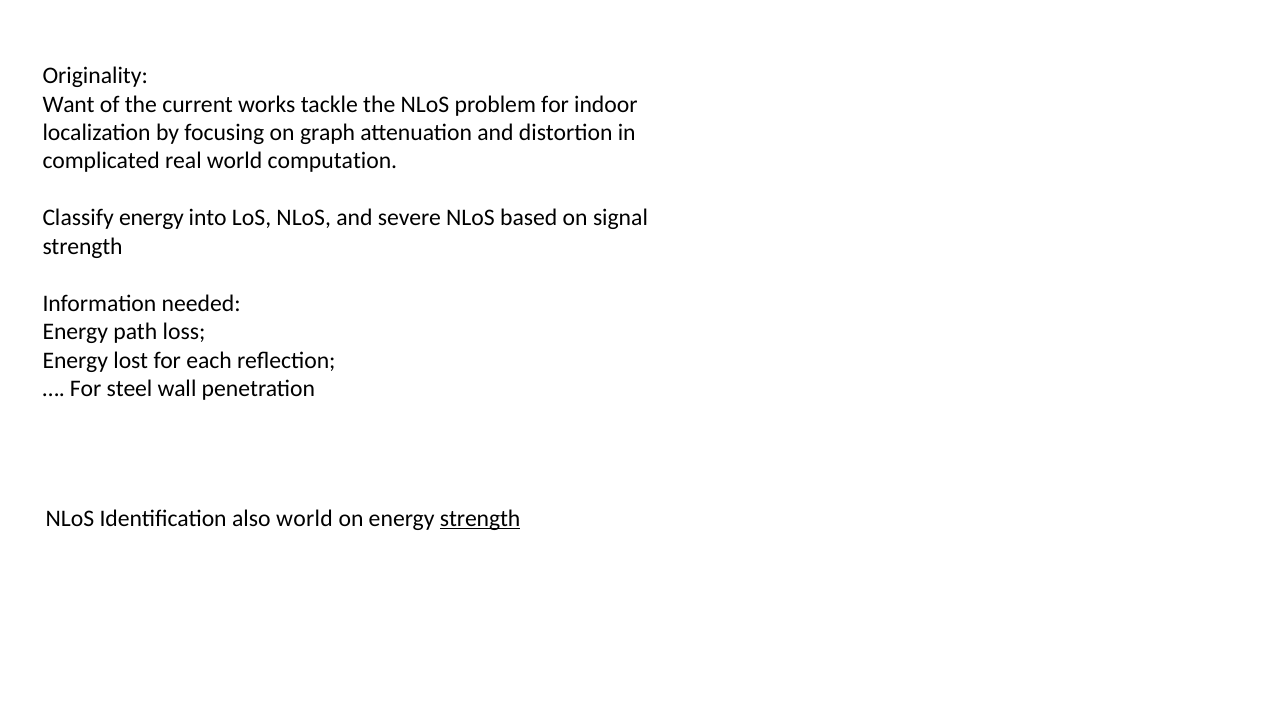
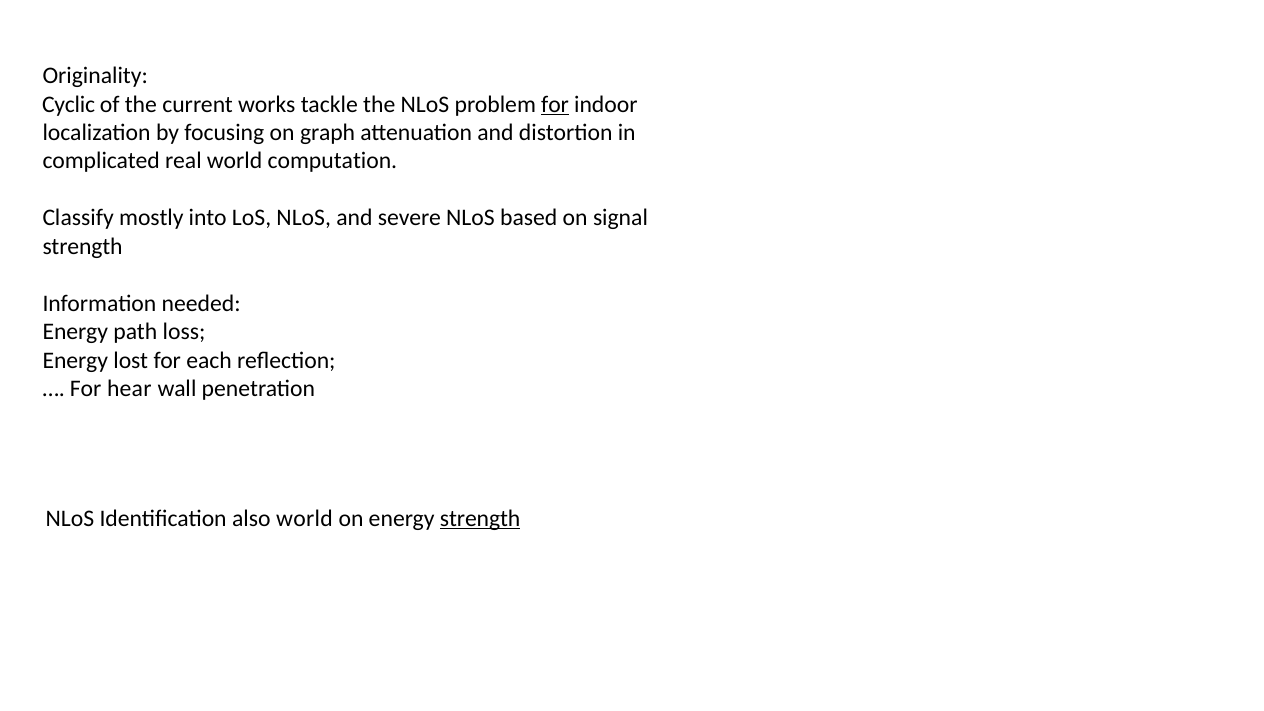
Want: Want -> Cyclic (69, 104)
for underline: none -> present (555, 104)
Classify energy: energy -> mostly (151, 218)
steel: steel -> hear (129, 389)
